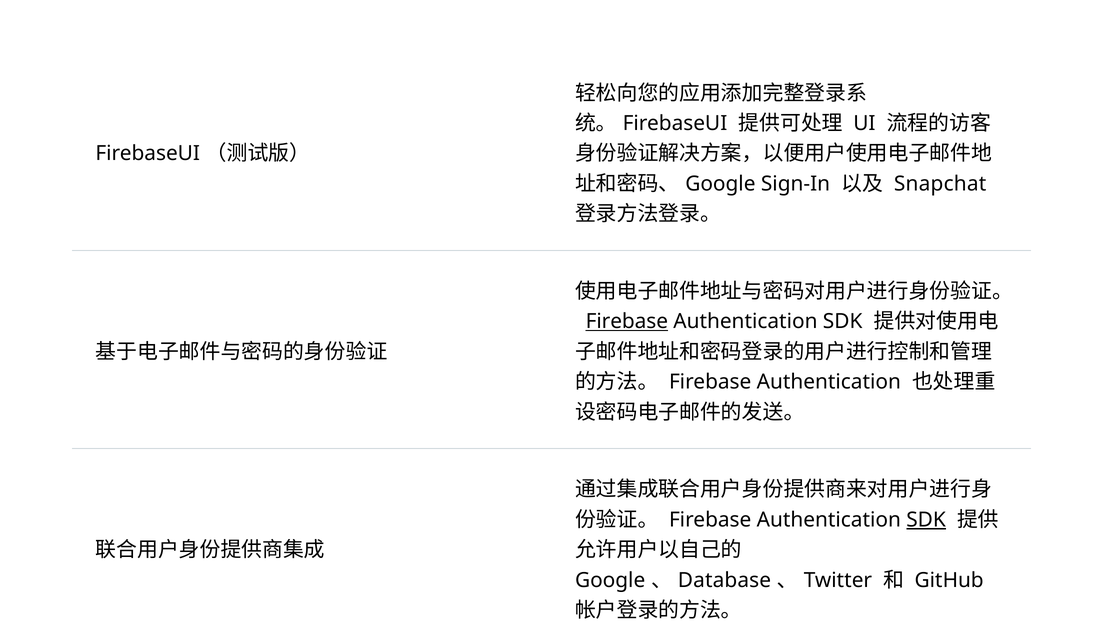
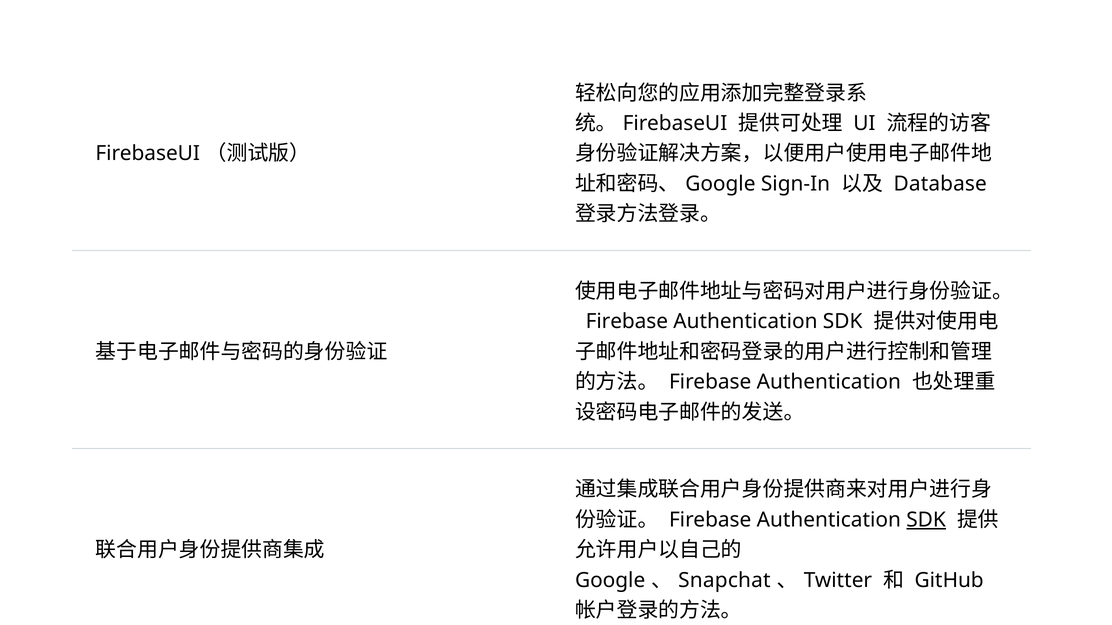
Snapchat: Snapchat -> Database (940, 184)
Firebase underline: present -> none (627, 322)
Database: Database -> Snapchat (724, 581)
